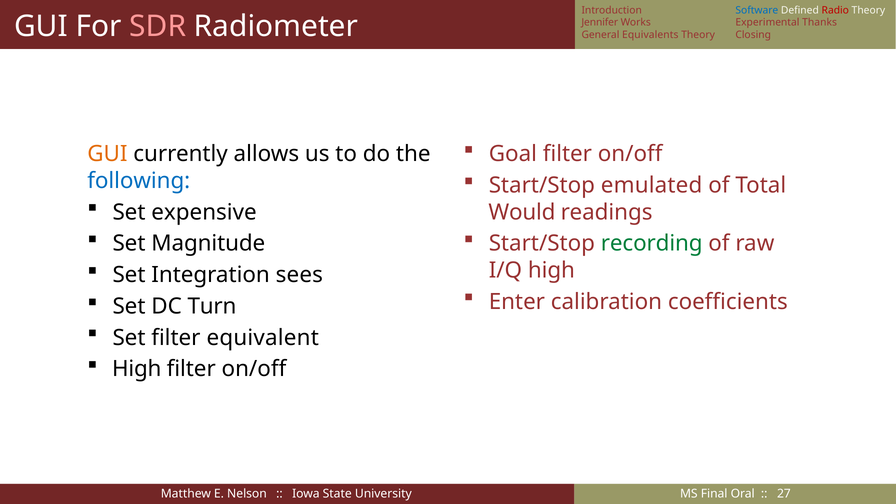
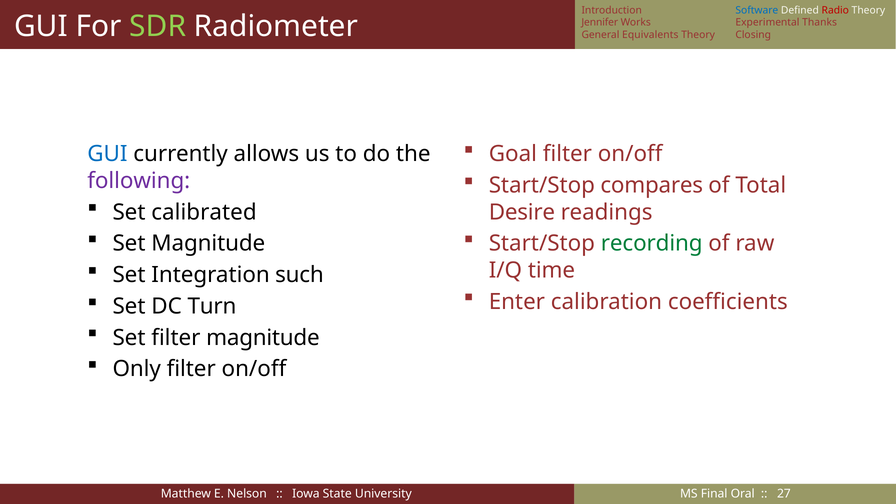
SDR colour: pink -> light green (158, 27)
GUI colour: orange -> blue (107, 154)
emulated: emulated -> compares (652, 185)
following colour: blue -> purple (139, 181)
expensive: expensive -> calibrated (204, 212)
Would: Would -> Desire (522, 212)
sees: sees -> such (299, 275)
I/Q high: high -> time (551, 270)
filter equivalent: equivalent -> magnitude (263, 338)
High: High -> Only (137, 369)
